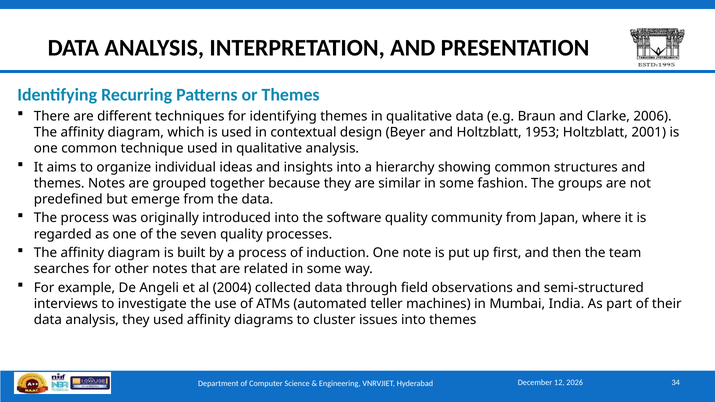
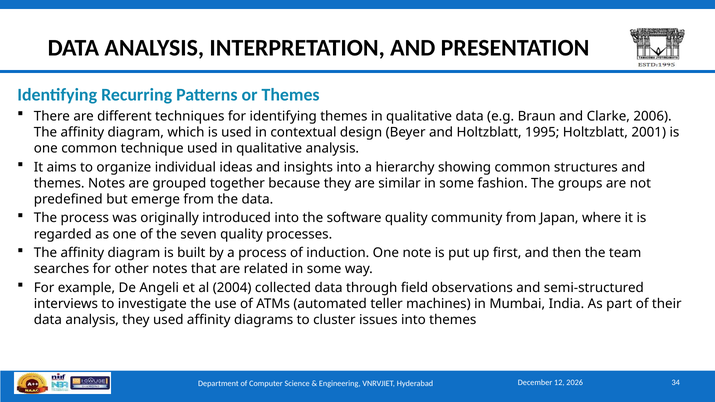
1953: 1953 -> 1995 (542, 132)
